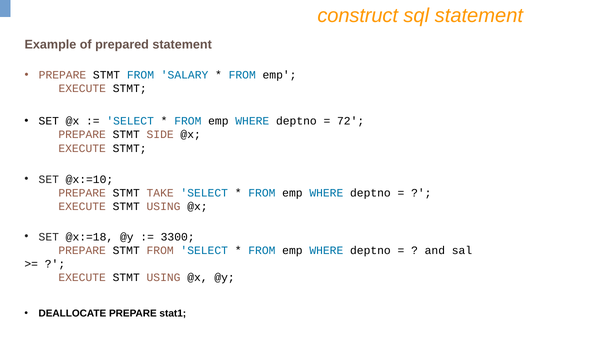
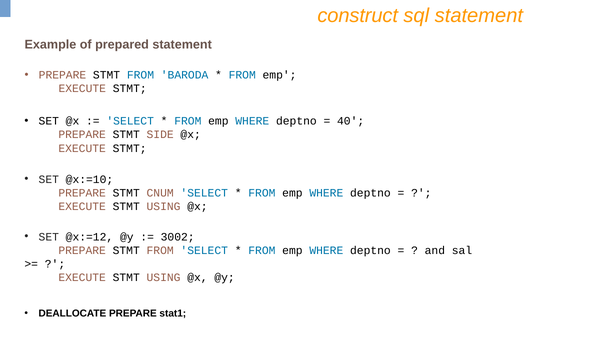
SALARY: SALARY -> BARODA (185, 75)
72: 72 -> 40 (351, 121)
TAKE: TAKE -> CNUM (160, 193)
@x:=18: @x:=18 -> @x:=12 (89, 237)
3300: 3300 -> 3002 (178, 237)
